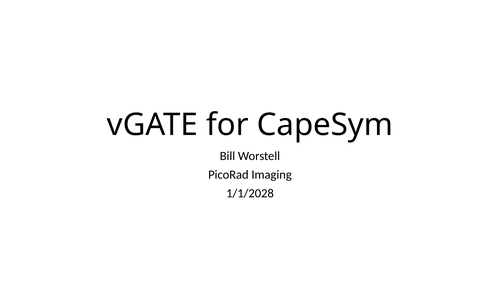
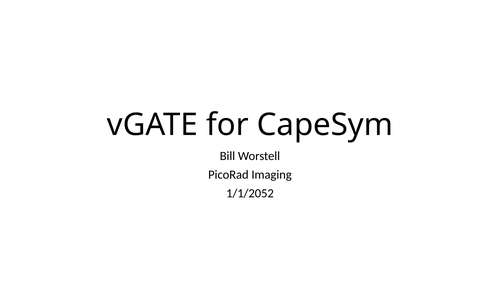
1/1/2028: 1/1/2028 -> 1/1/2052 (250, 194)
